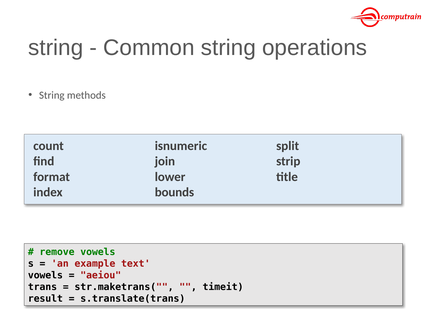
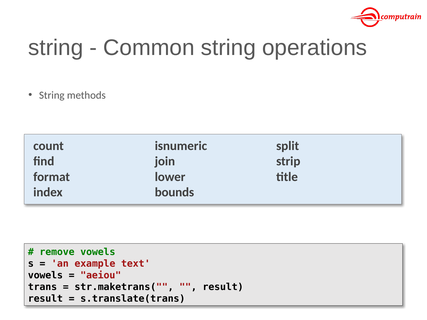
timeit: timeit -> result (223, 287)
